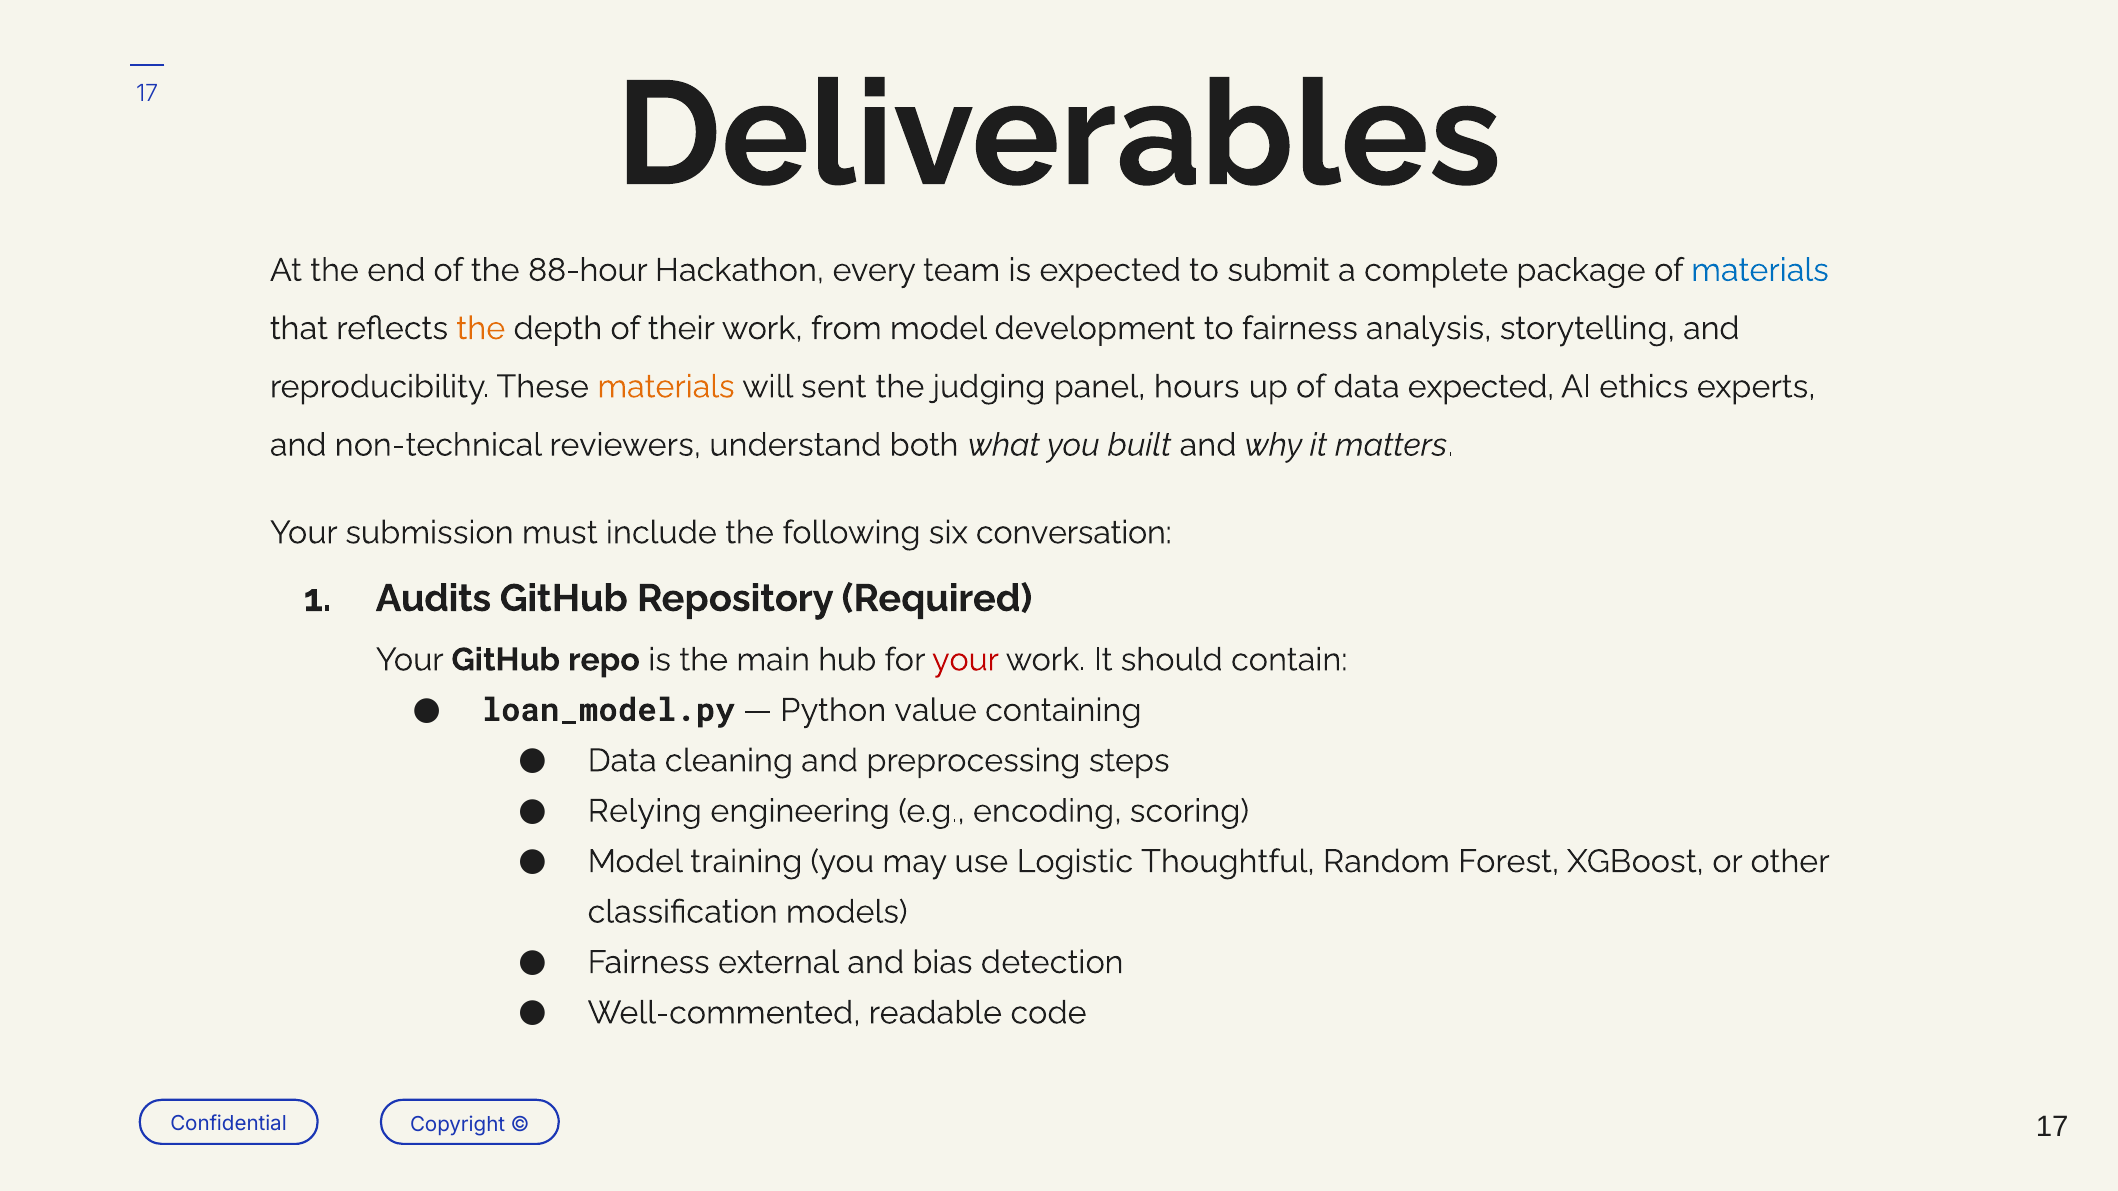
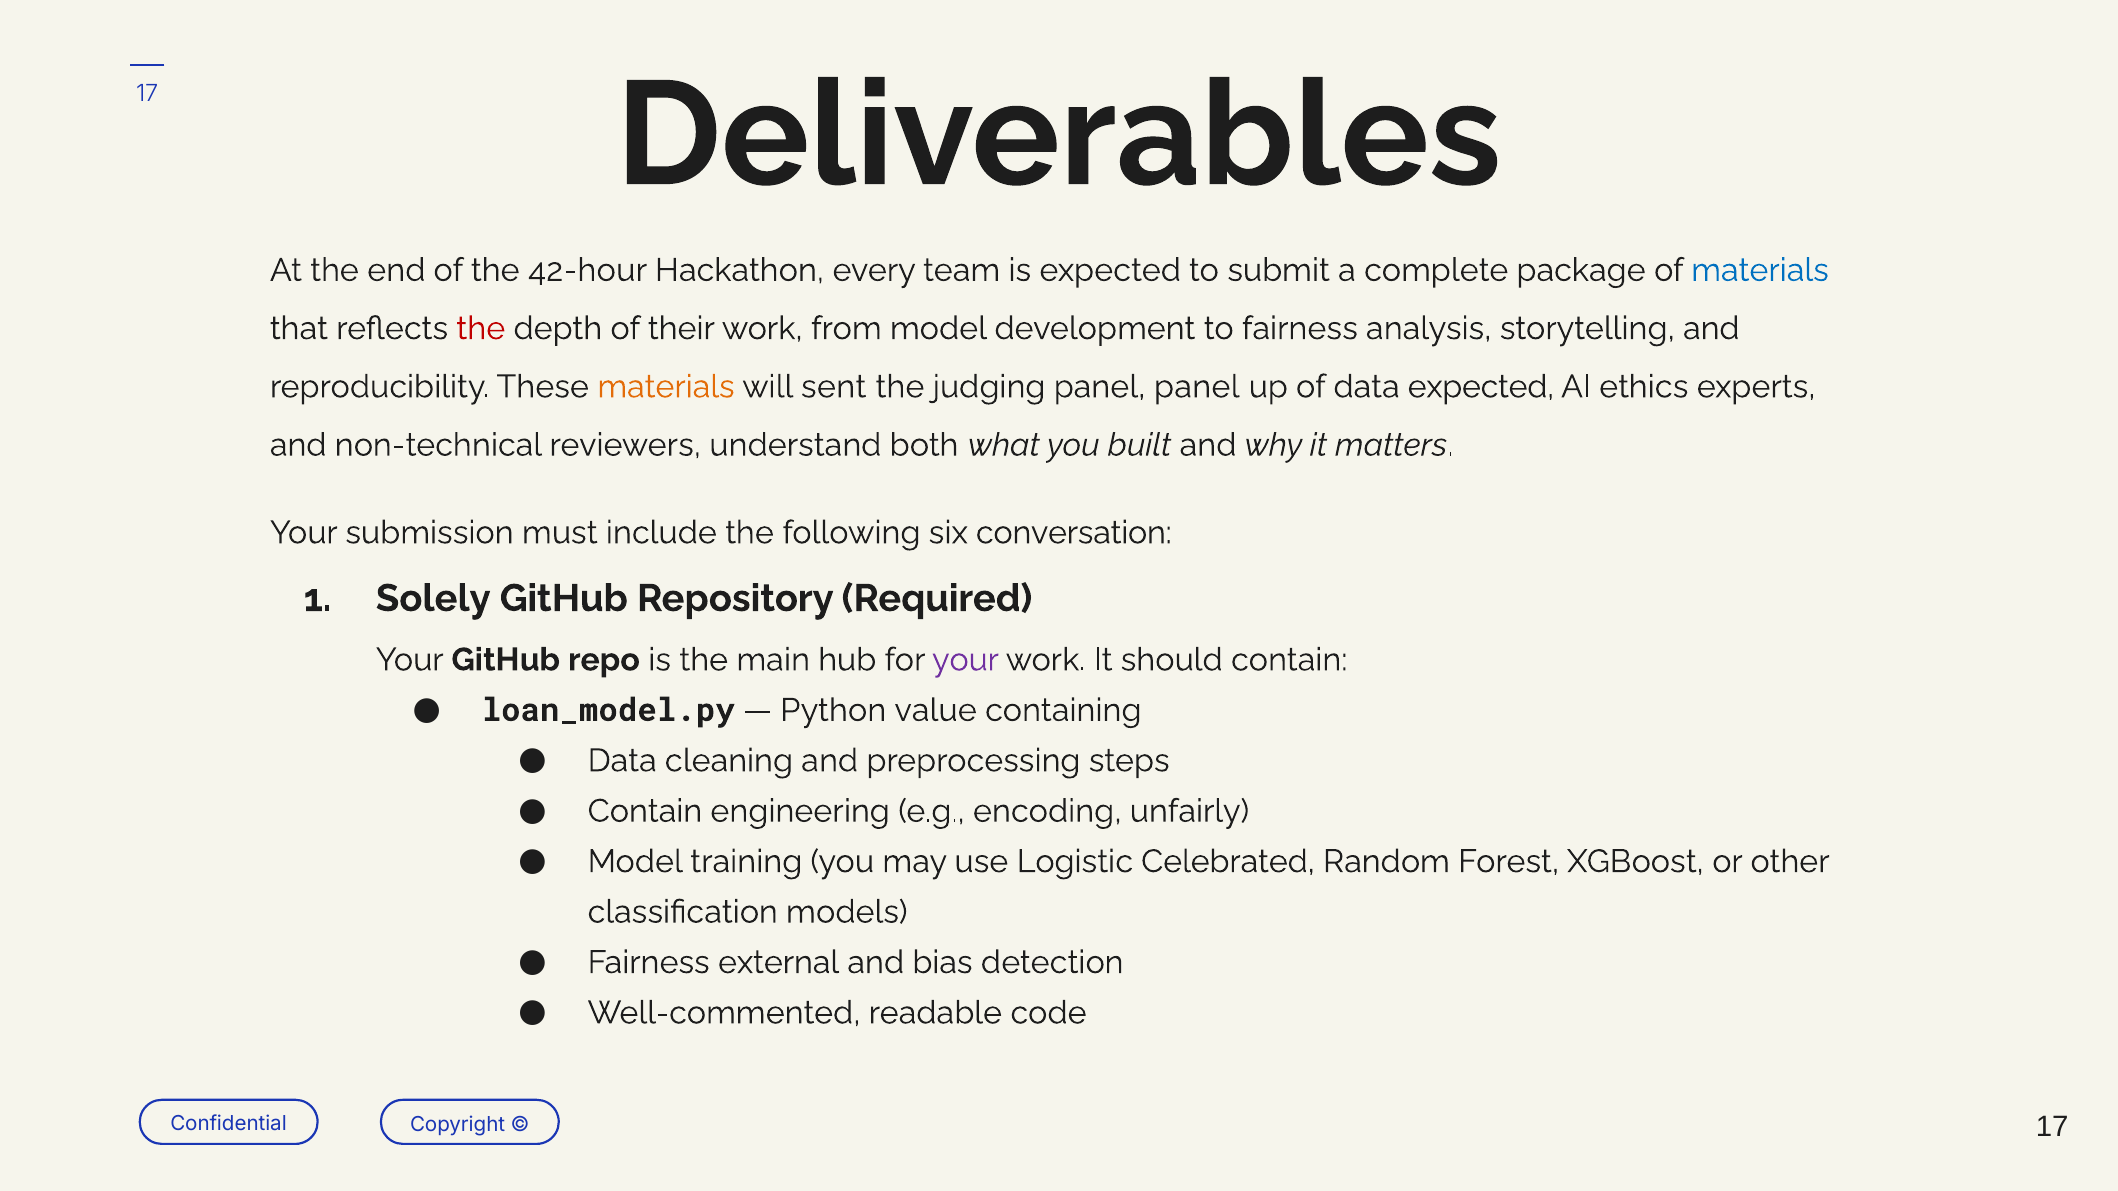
88-hour: 88-hour -> 42-hour (588, 270)
the colour: orange -> red (481, 329)
panel hours: hours -> panel (1197, 387)
Audits: Audits -> Solely (433, 599)
your colour: red -> purple (966, 660)
Relying: Relying -> Contain (645, 811)
scoring: scoring -> unfairly (1189, 811)
Thoughtful: Thoughtful -> Celebrated (1228, 862)
